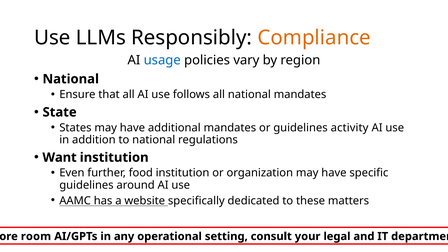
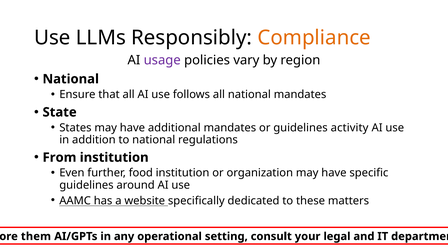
usage colour: blue -> purple (162, 60)
Want: Want -> From (59, 157)
room: room -> them (36, 236)
